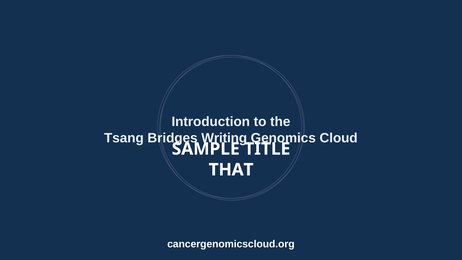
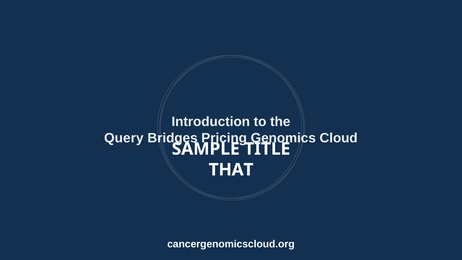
Tsang: Tsang -> Query (124, 138)
Writing: Writing -> Pricing (224, 138)
